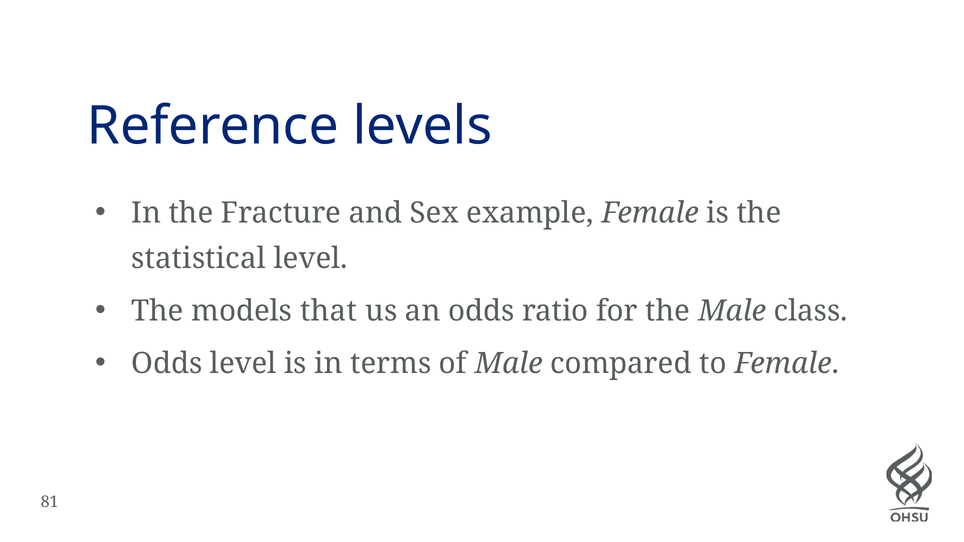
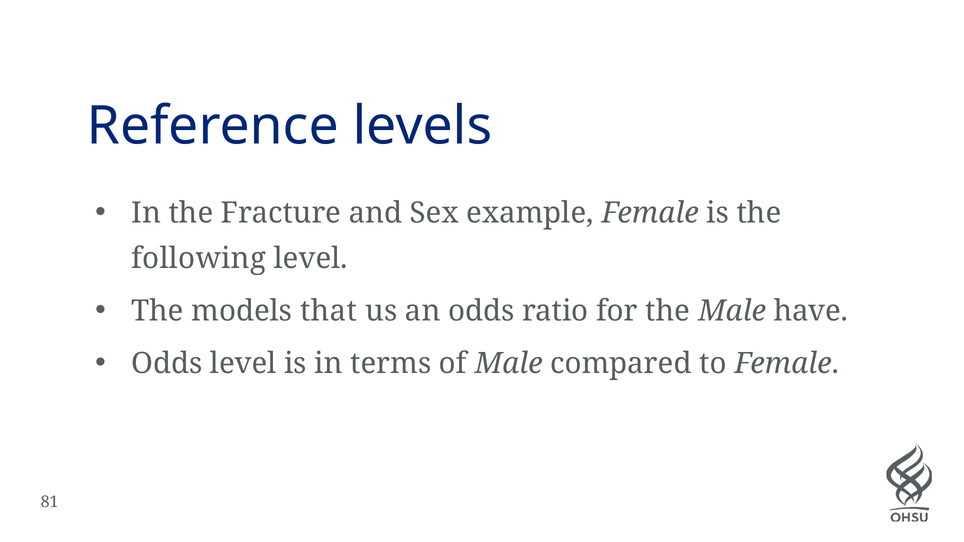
statistical: statistical -> following (199, 259)
class: class -> have (811, 311)
